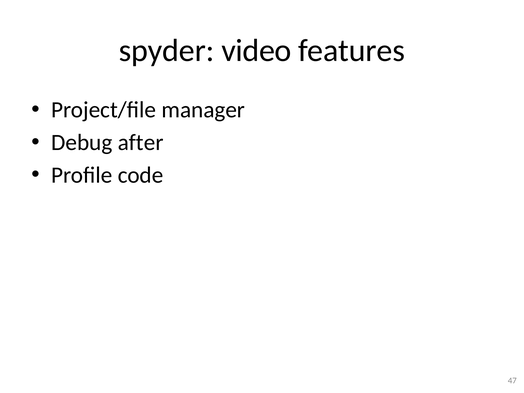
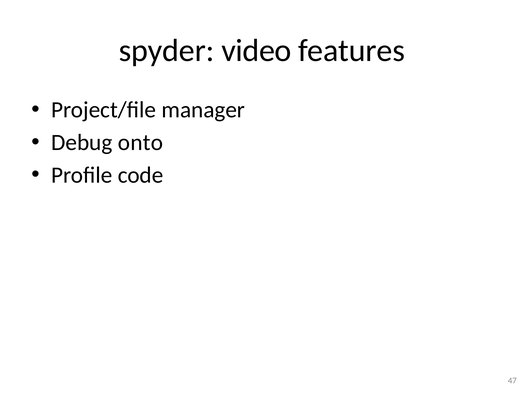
after: after -> onto (140, 143)
